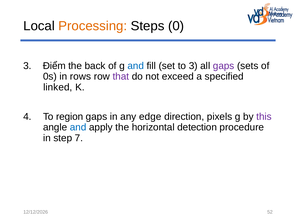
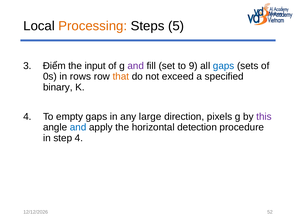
0: 0 -> 5 (176, 26)
back: back -> input (95, 66)
and colour: blue -> purple (136, 66)
to 3: 3 -> 9 (193, 66)
gaps colour: purple -> blue (224, 66)
that colour: purple -> orange (121, 76)
linked: linked -> binary (58, 87)
region: region -> empty (70, 117)
edge: edge -> large (150, 117)
step 7: 7 -> 4 (79, 138)
